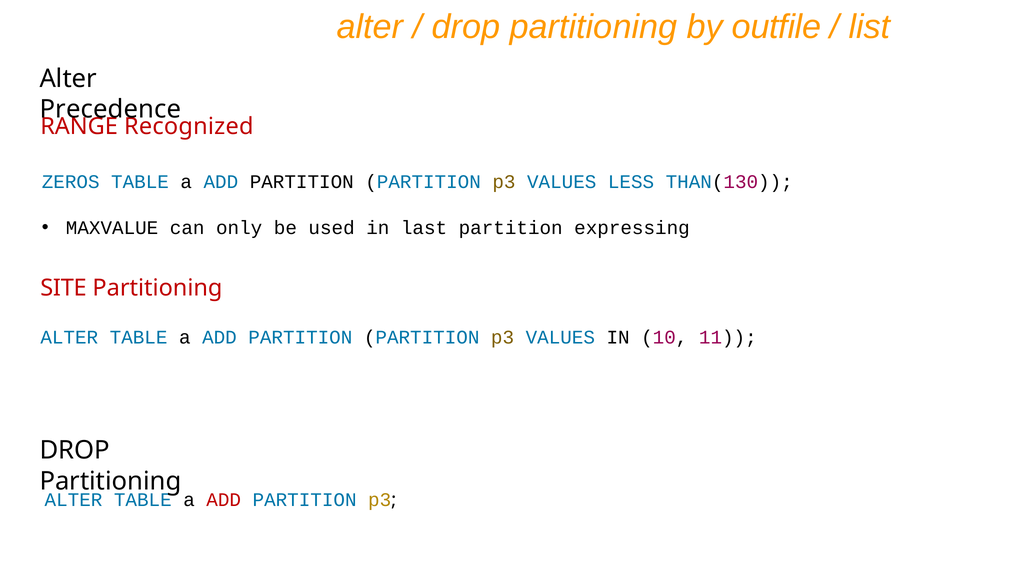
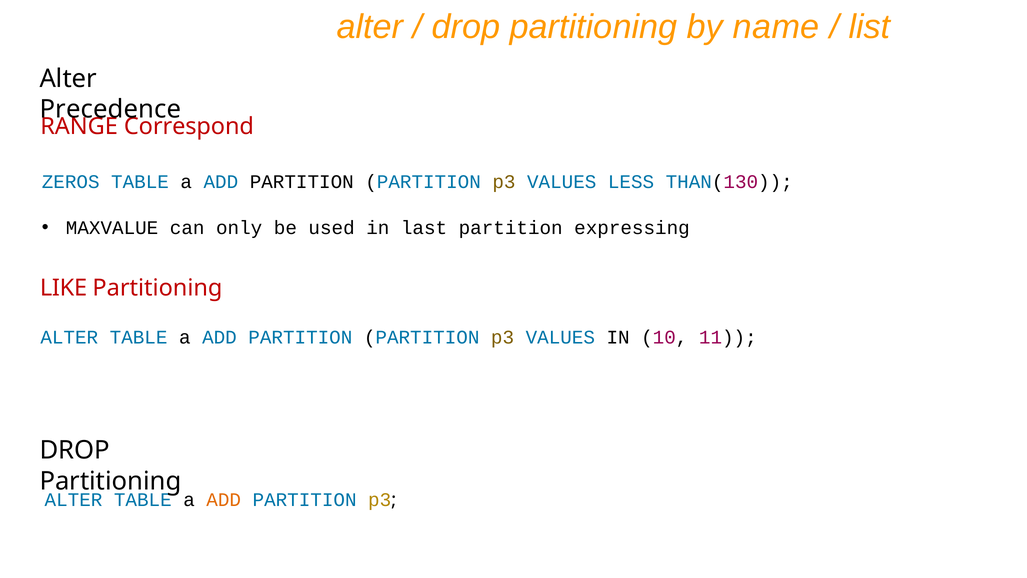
outfile: outfile -> name (776, 27)
Recognized: Recognized -> Correspond (189, 126)
SITE: SITE -> LIKE (64, 288)
ADD colour: red -> orange (224, 500)
